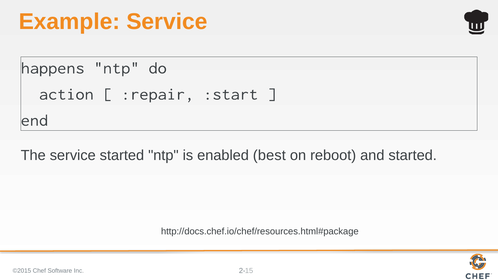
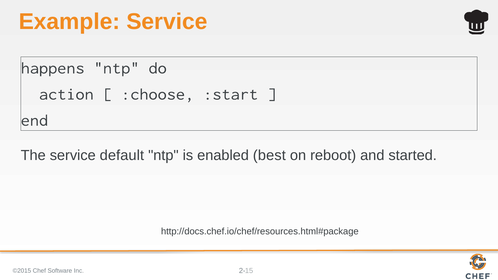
:repair: :repair -> :choose (158, 94)
service started: started -> default (122, 156)
